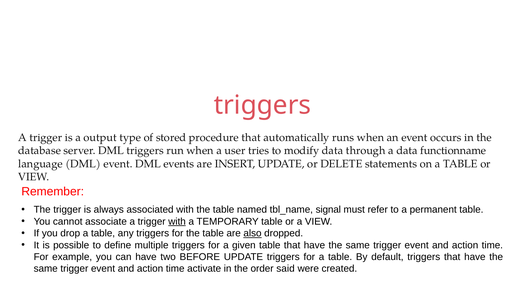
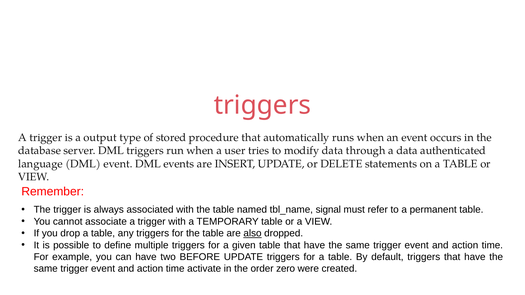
functionname: functionname -> authenticated (453, 151)
with underline: present -> none (177, 222)
said: said -> zero (286, 269)
